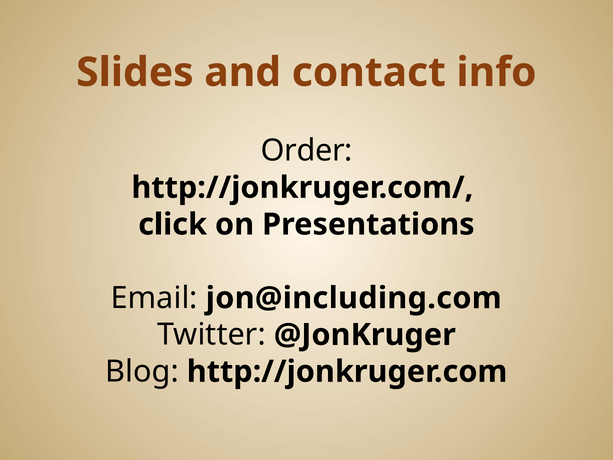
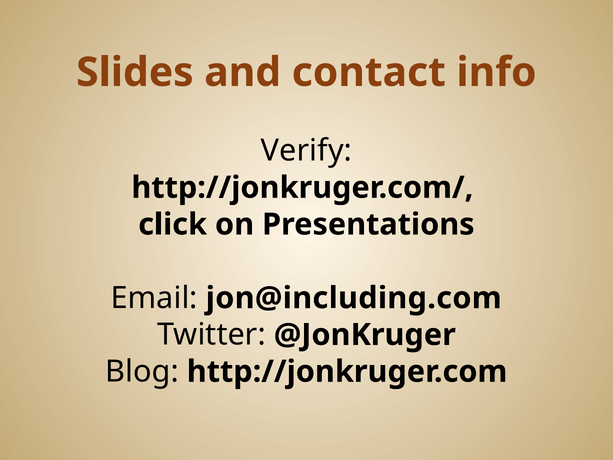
Order: Order -> Verify (306, 151)
